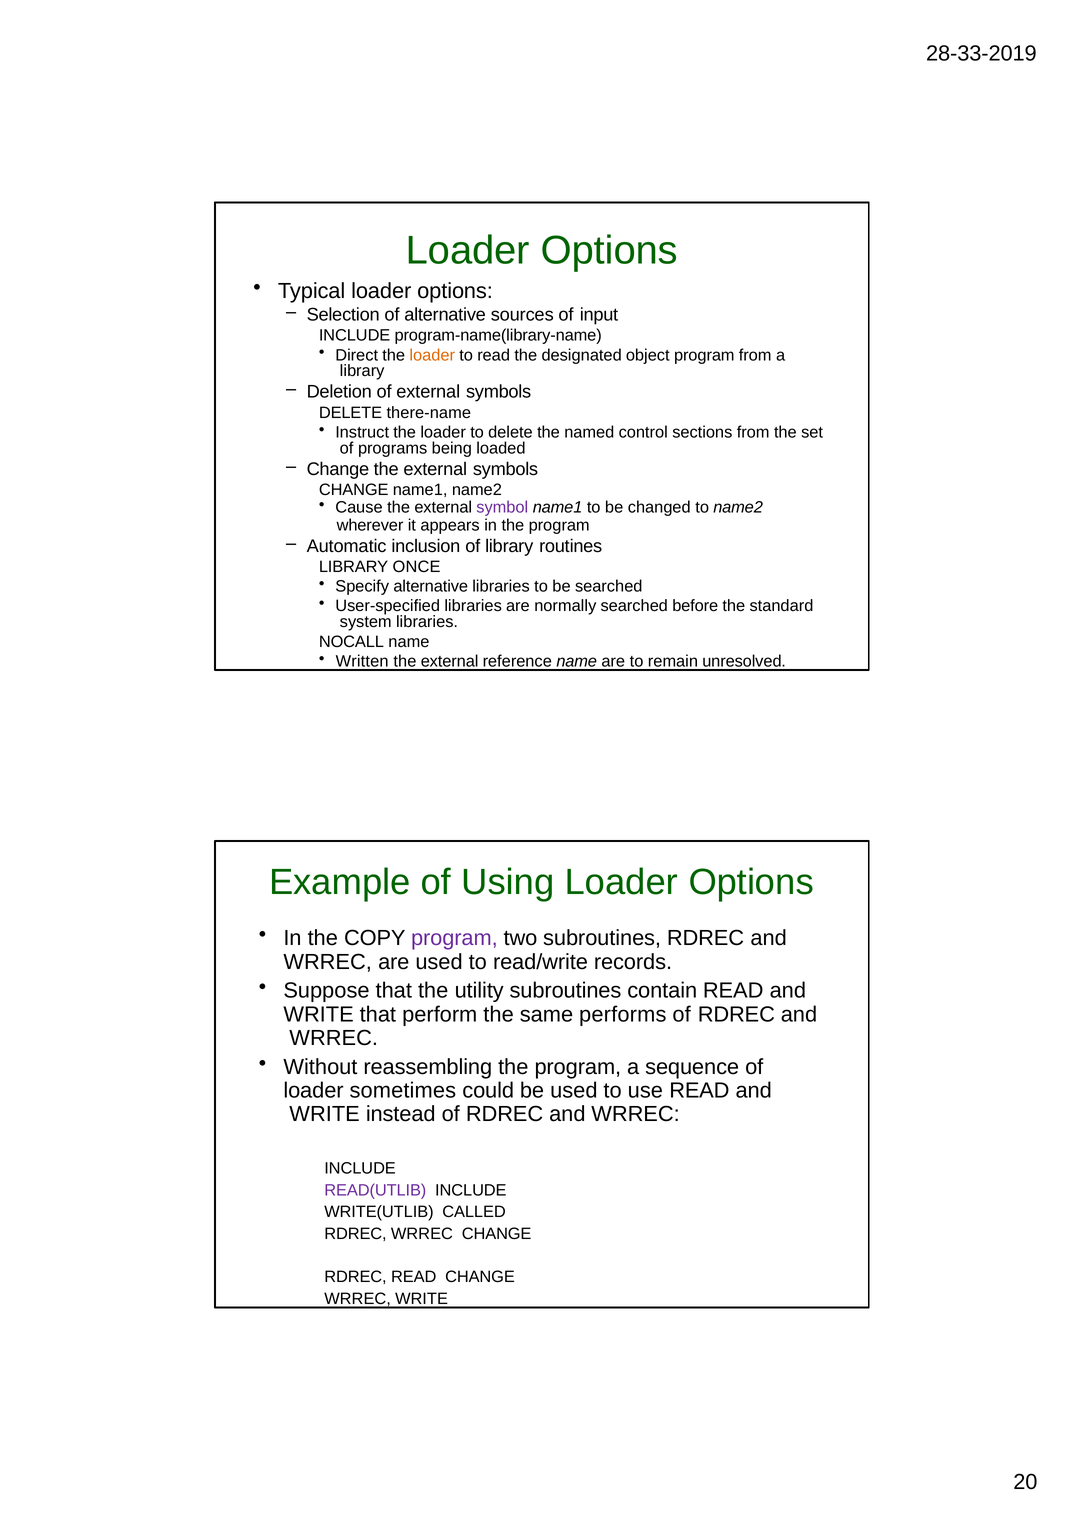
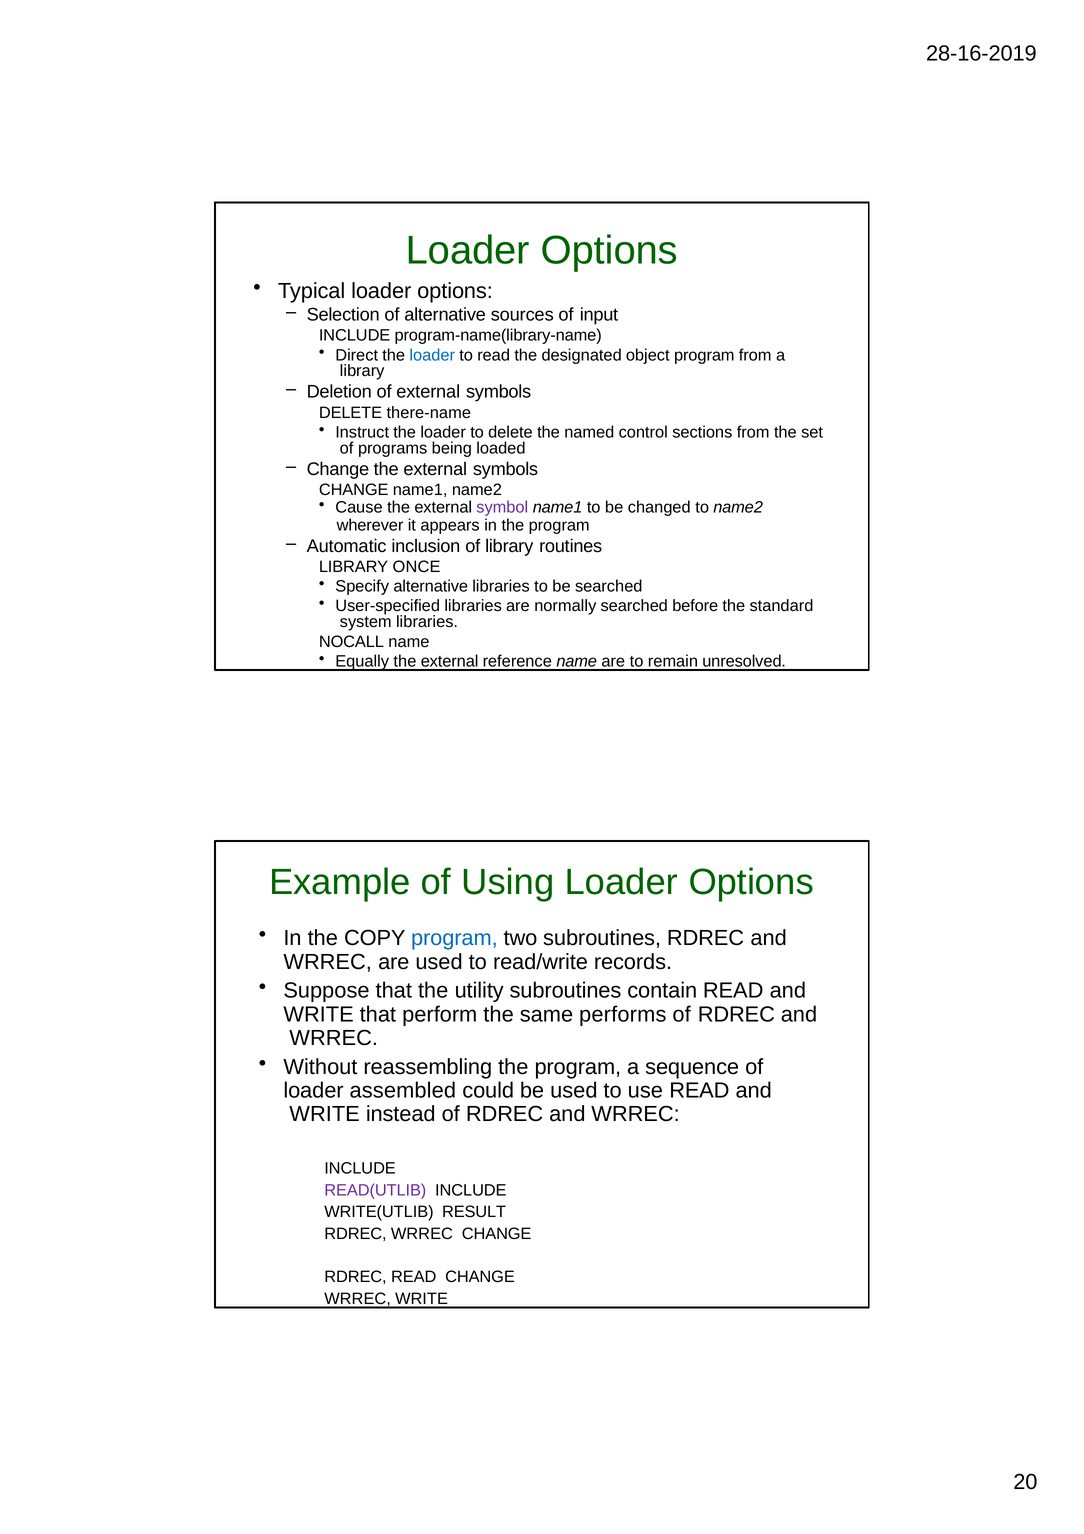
28-33-2019: 28-33-2019 -> 28-16-2019 (981, 53)
loader colour: orange -> blue (432, 355)
Written: Written -> Equally (362, 661)
program colour: purple -> blue (454, 938)
sometimes: sometimes -> assembled (403, 1091)
CALLED: CALLED -> RESULT (474, 1212)
